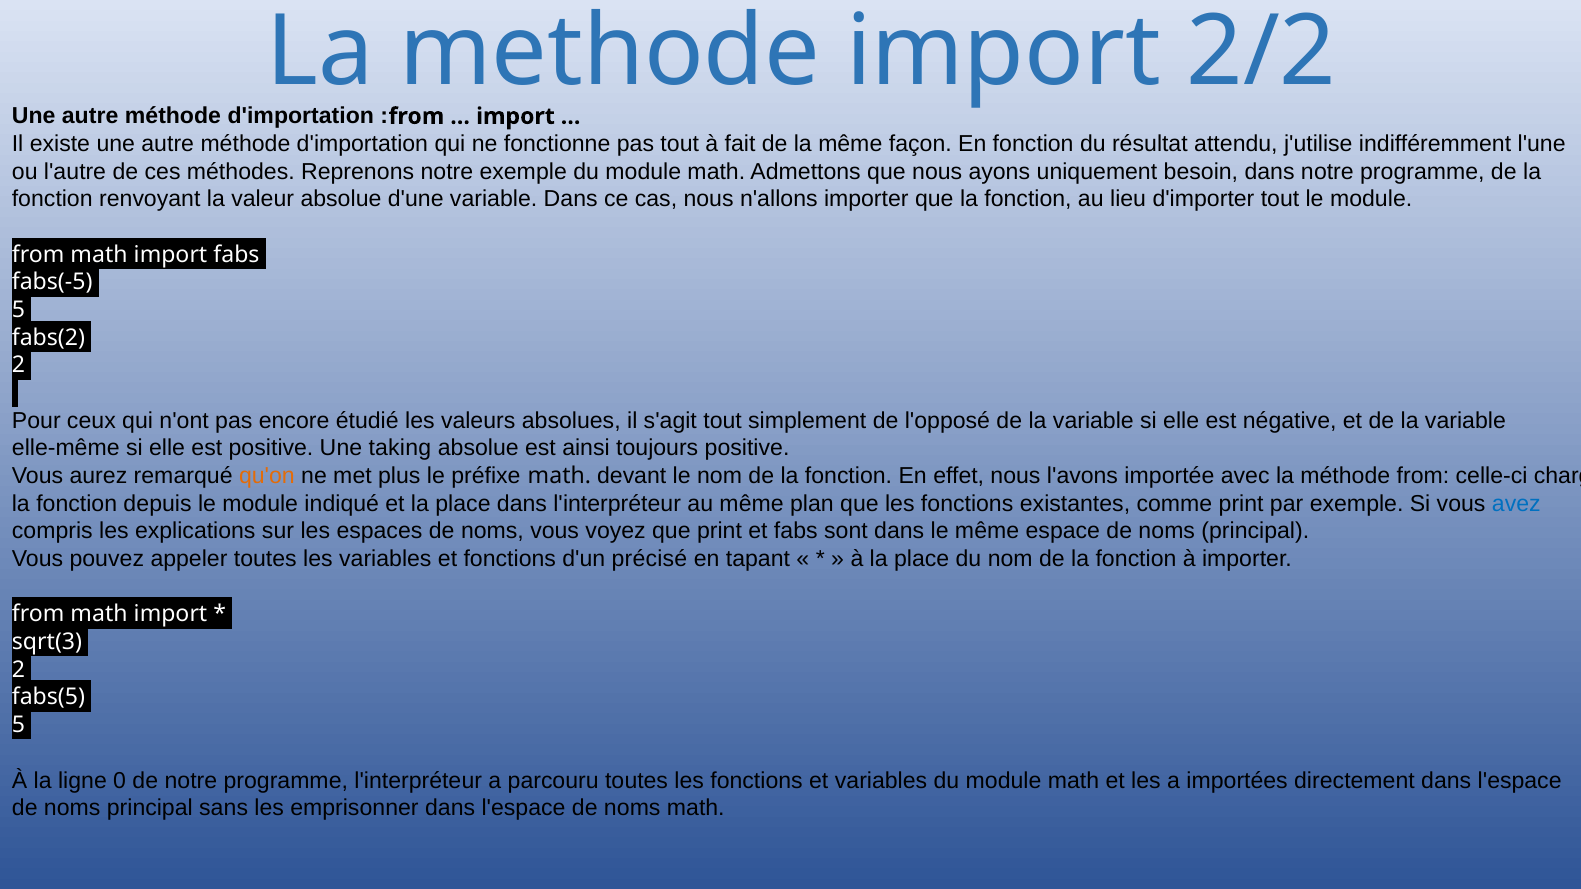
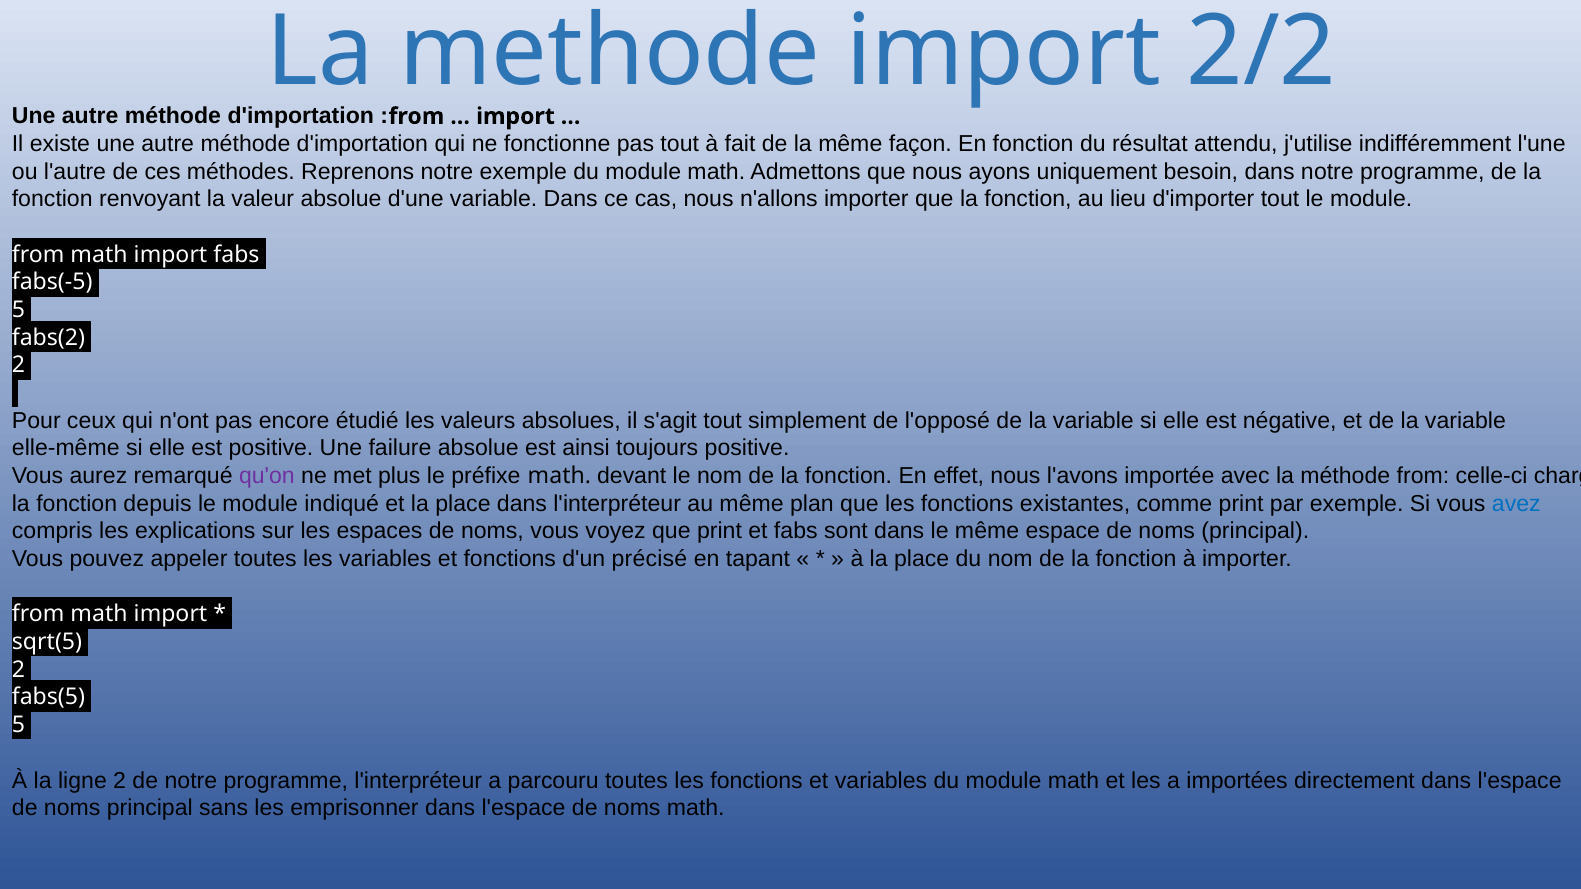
taking: taking -> failure (400, 448)
qu'on colour: orange -> purple (267, 476)
sqrt(3: sqrt(3 -> sqrt(5 (47, 642)
ligne 0: 0 -> 2 (120, 781)
